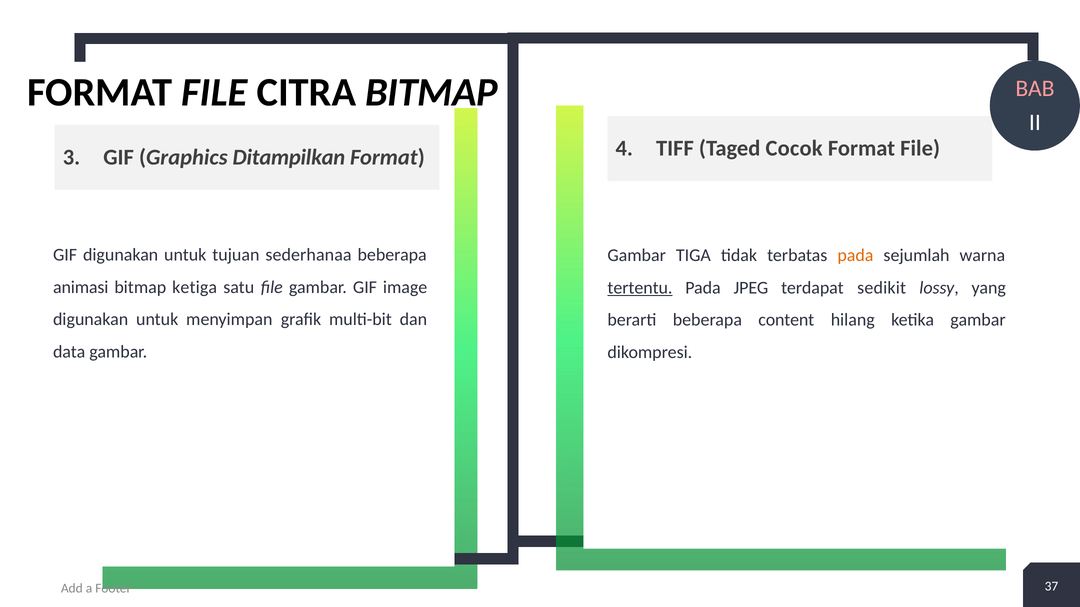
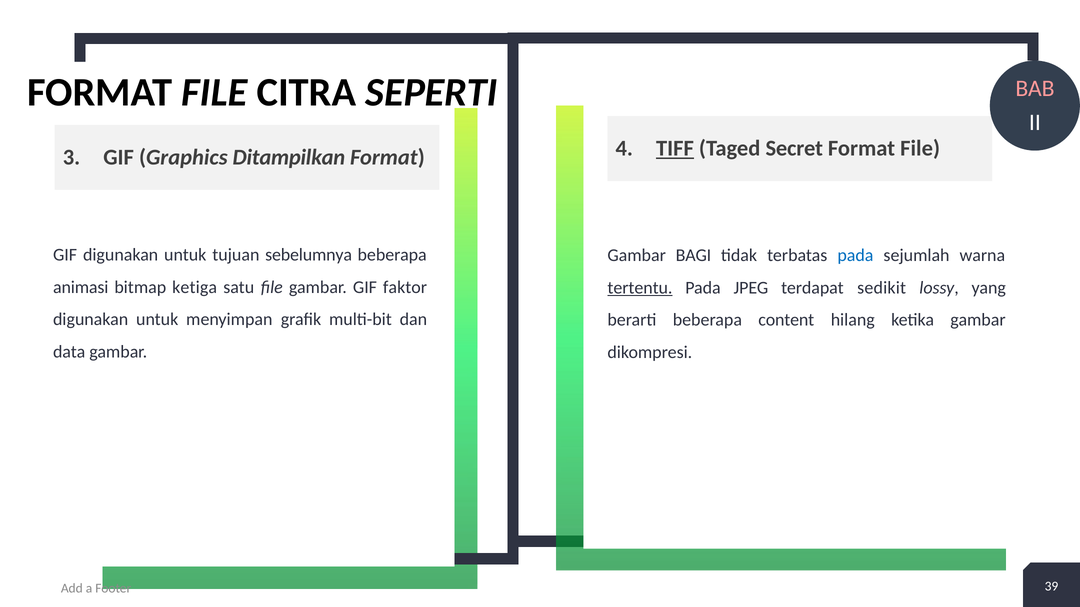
CITRA BITMAP: BITMAP -> SEPERTI (431, 92)
TIFF underline: none -> present (675, 149)
Cocok: Cocok -> Secret (794, 149)
sederhanaa: sederhanaa -> sebelumnya (309, 255)
TIGA: TIGA -> BAGI (693, 256)
pada colour: orange -> blue (855, 256)
image: image -> faktor (405, 287)
37: 37 -> 39 (1051, 587)
